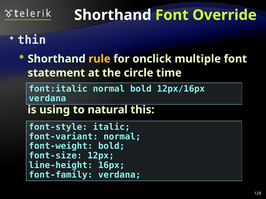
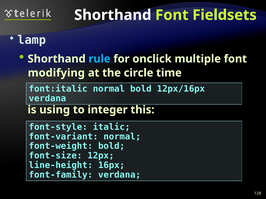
Override: Override -> Fieldsets (225, 15)
thin: thin -> lamp (32, 40)
rule colour: yellow -> light blue (99, 59)
statement: statement -> modifying (56, 73)
natural: natural -> integer (108, 110)
